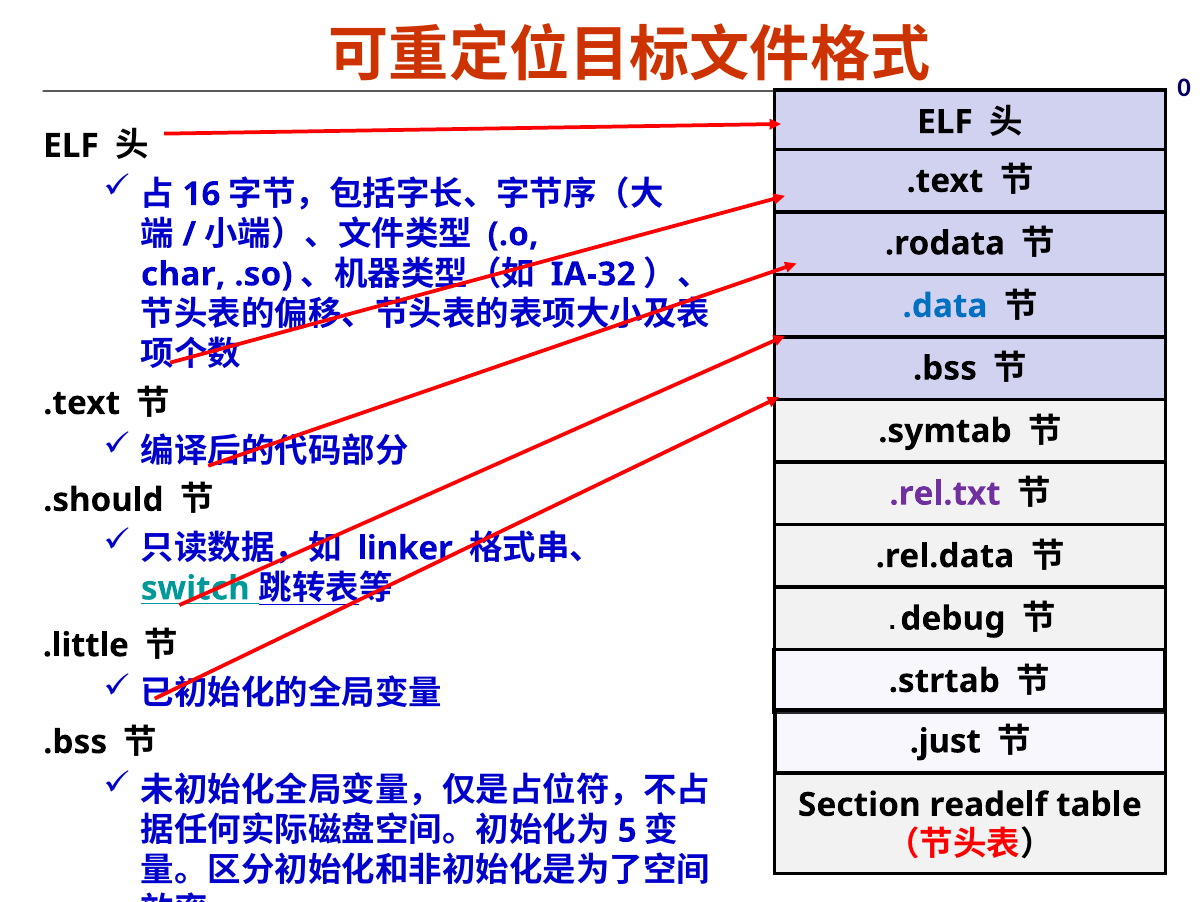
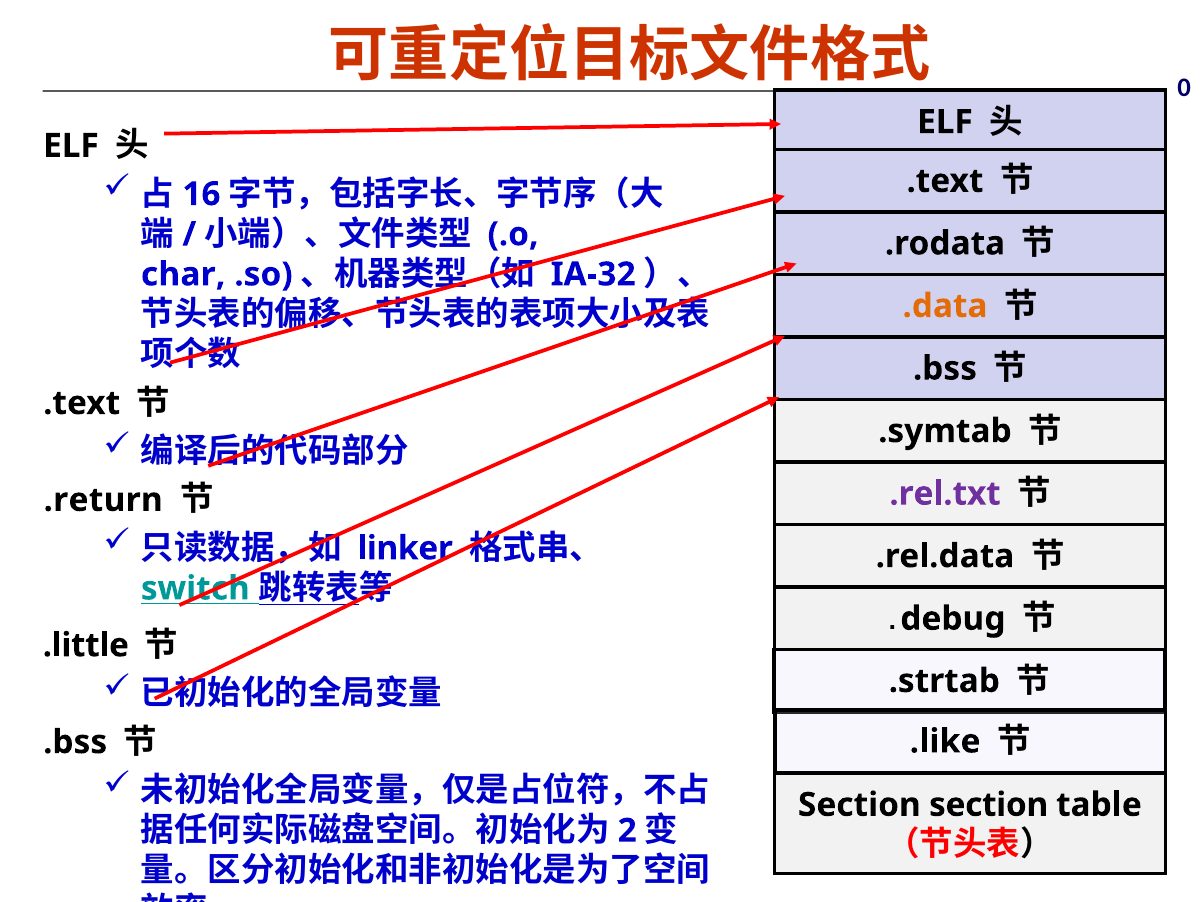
.data colour: blue -> orange (945, 306)
.should: .should -> .return (103, 500)
.just: .just -> .like (945, 742)
Section readelf: readelf -> section (989, 805)
5: 5 -> 2 (627, 831)
